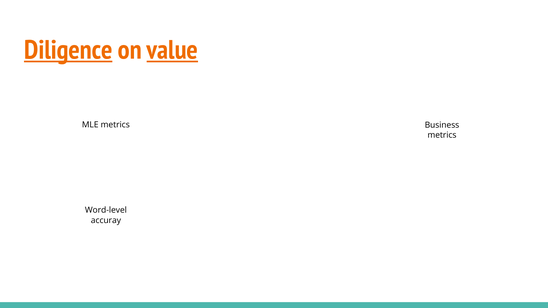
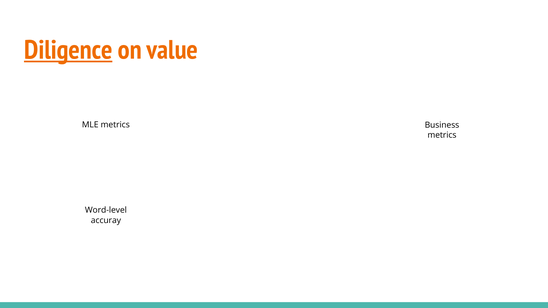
value underline: present -> none (172, 50)
